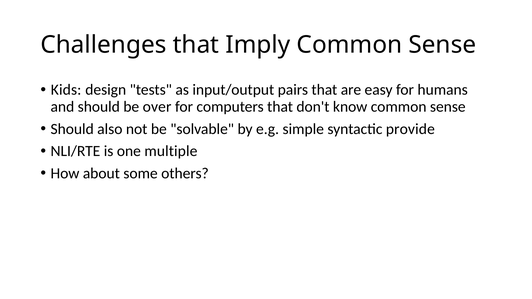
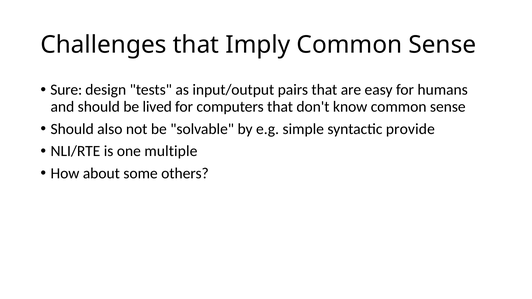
Kids: Kids -> Sure (66, 90)
over: over -> lived (157, 107)
